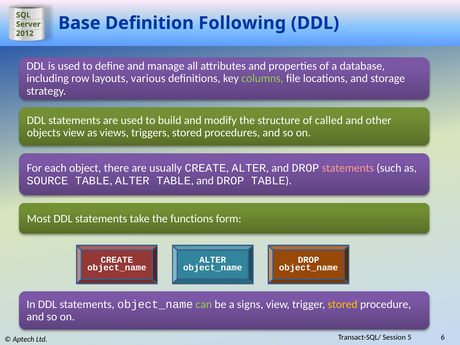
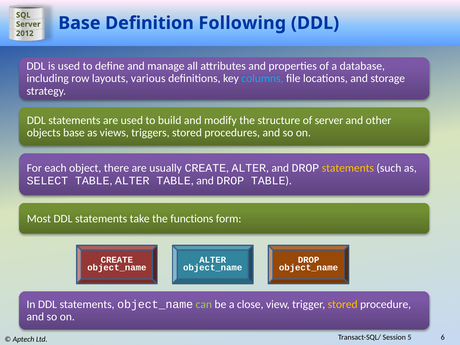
columns colour: light green -> light blue (262, 79)
of called: called -> server (329, 120)
objects view: view -> base (74, 133)
statements colour: pink -> yellow (348, 168)
SOURCE: SOURCE -> SELECT (47, 181)
signs: signs -> close (250, 304)
